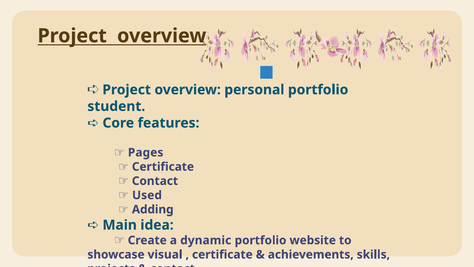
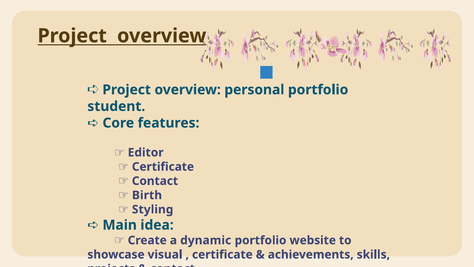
Pages: Pages -> Editor (146, 152)
Used: Used -> Birth (147, 195)
Adding: Adding -> Styling (153, 209)
